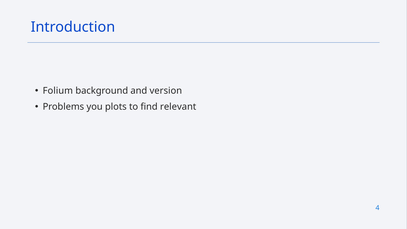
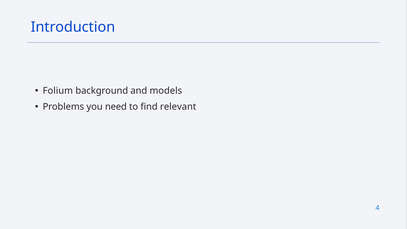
version: version -> models (166, 91)
plots: plots -> need (116, 107)
